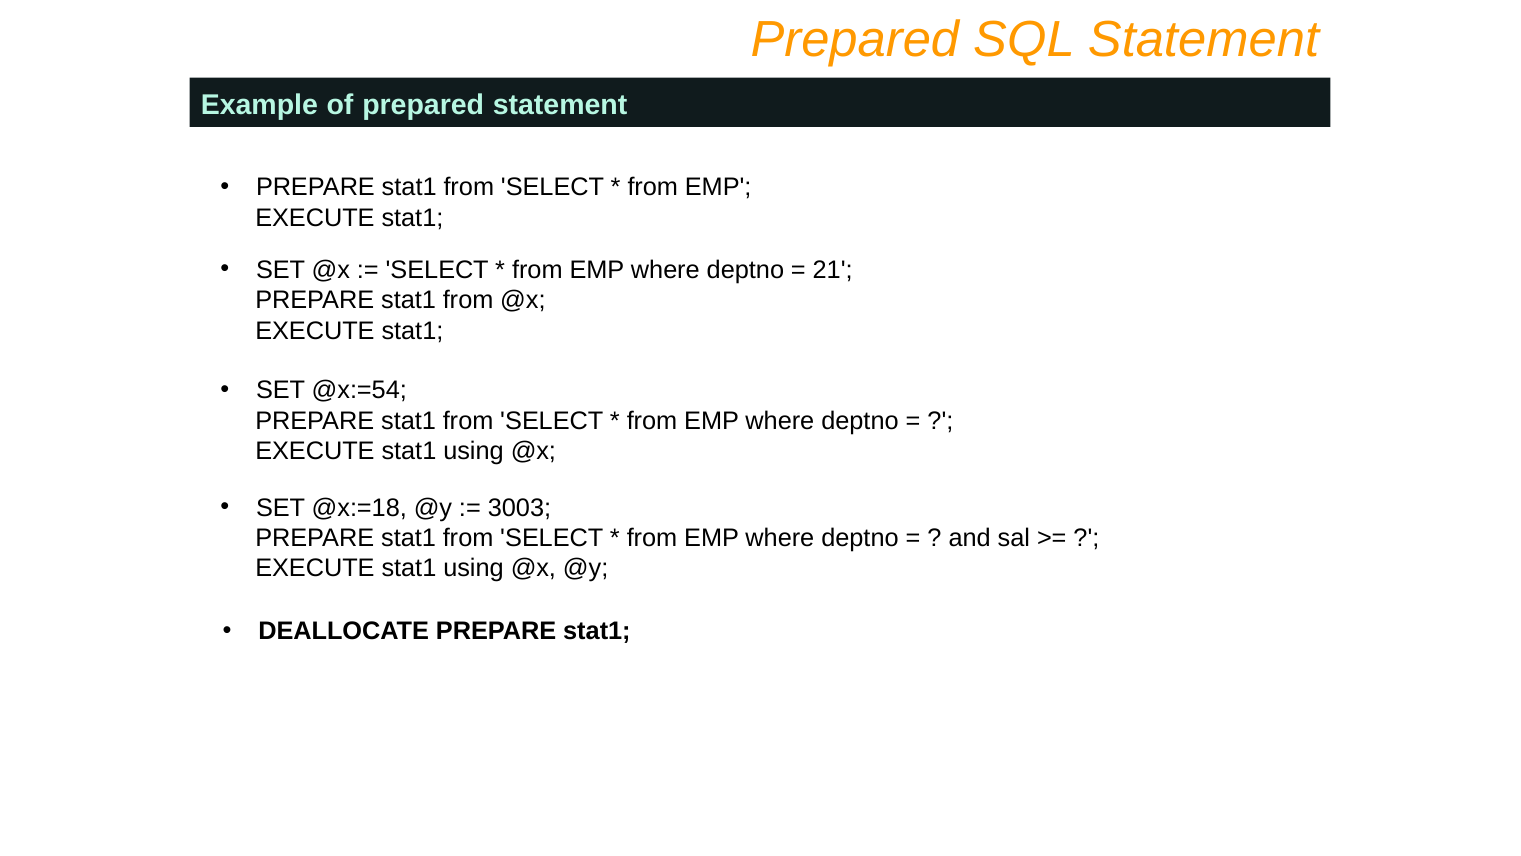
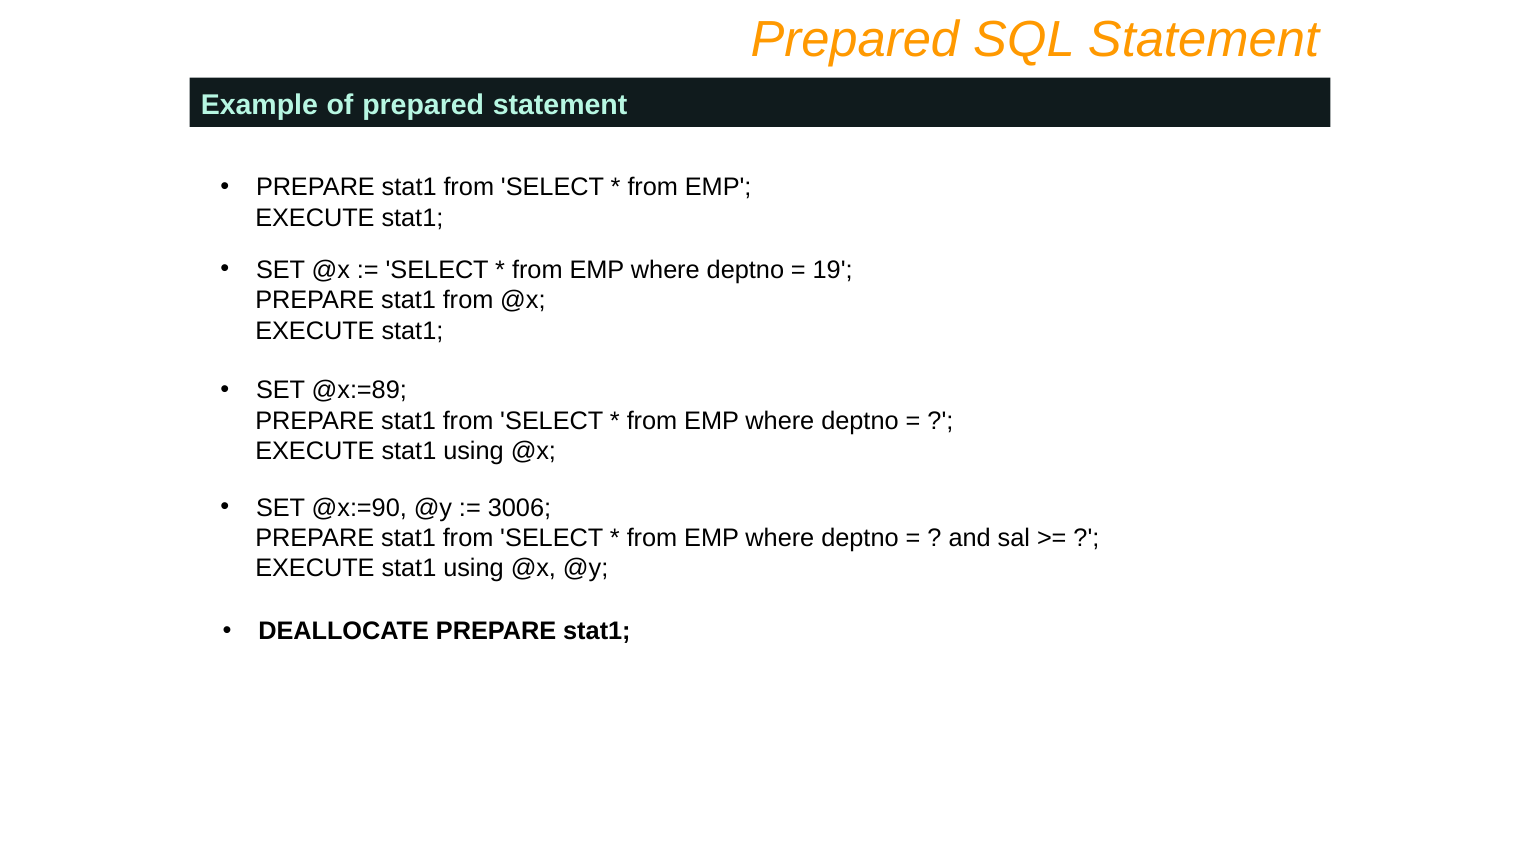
21: 21 -> 19 (833, 270)
@x:=54: @x:=54 -> @x:=89 (359, 390)
@x:=18: @x:=18 -> @x:=90 (359, 507)
3003: 3003 -> 3006 (519, 507)
